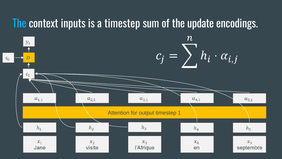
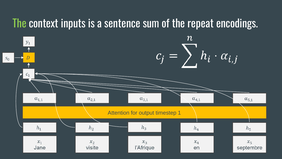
The colour: light blue -> light green (19, 24)
a timestep: timestep -> sentence (122, 24)
update: update -> repeat (201, 24)
